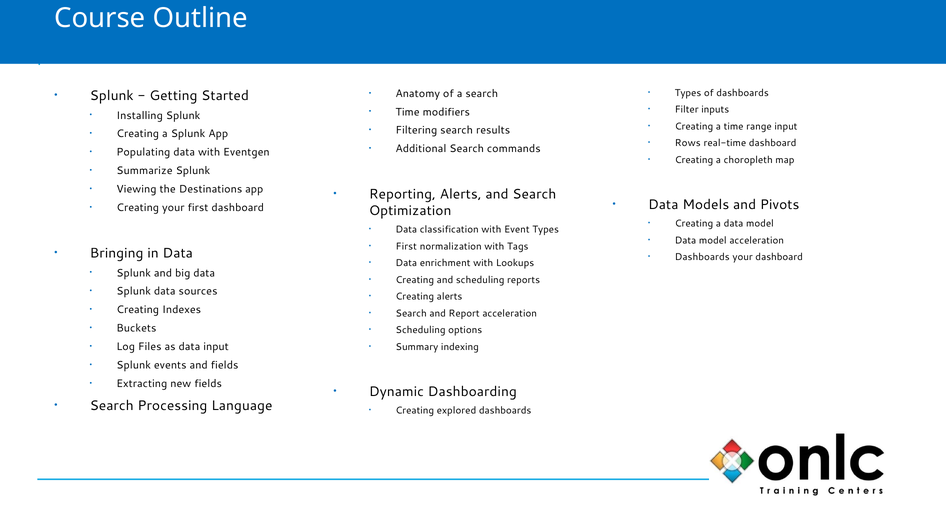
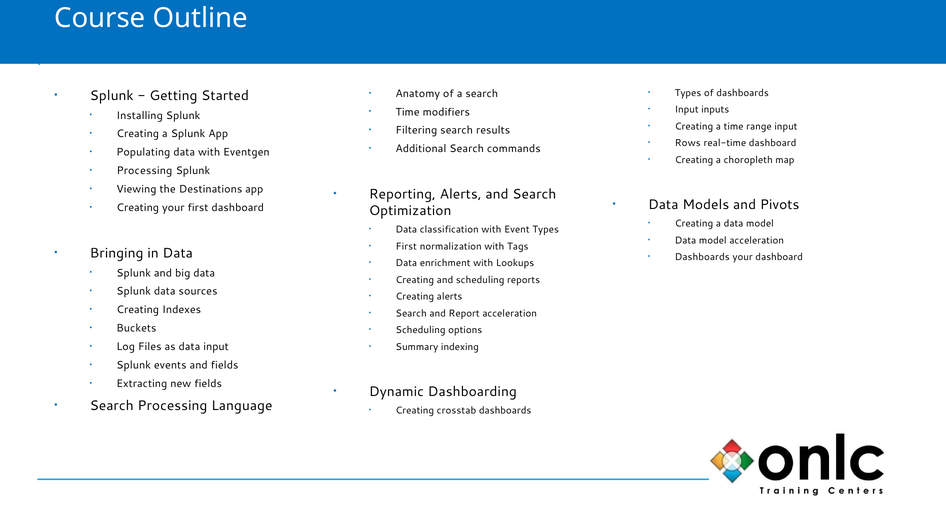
Filter: Filter -> Input (687, 110)
Summarize: Summarize -> Processing (144, 171)
explored: explored -> crosstab (456, 411)
